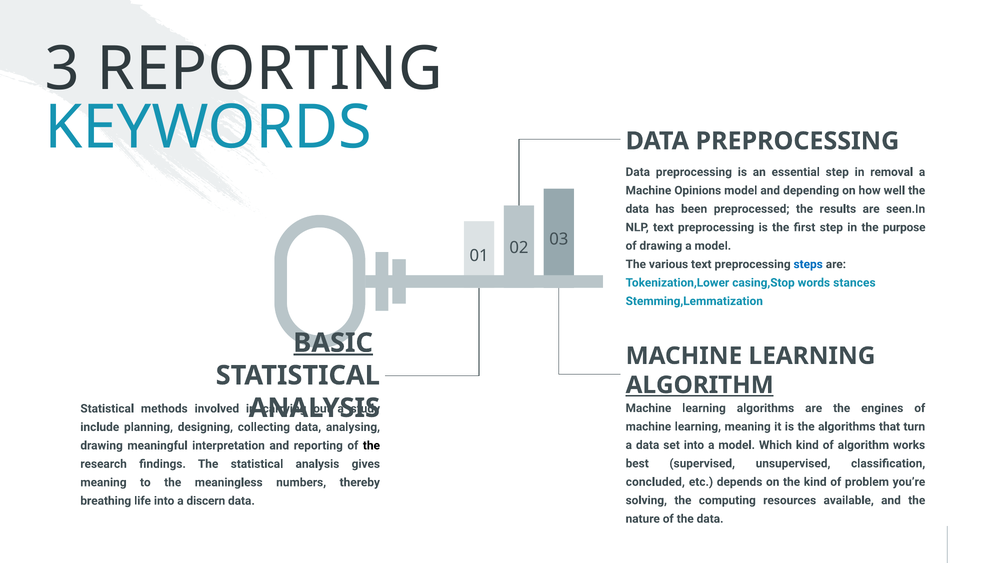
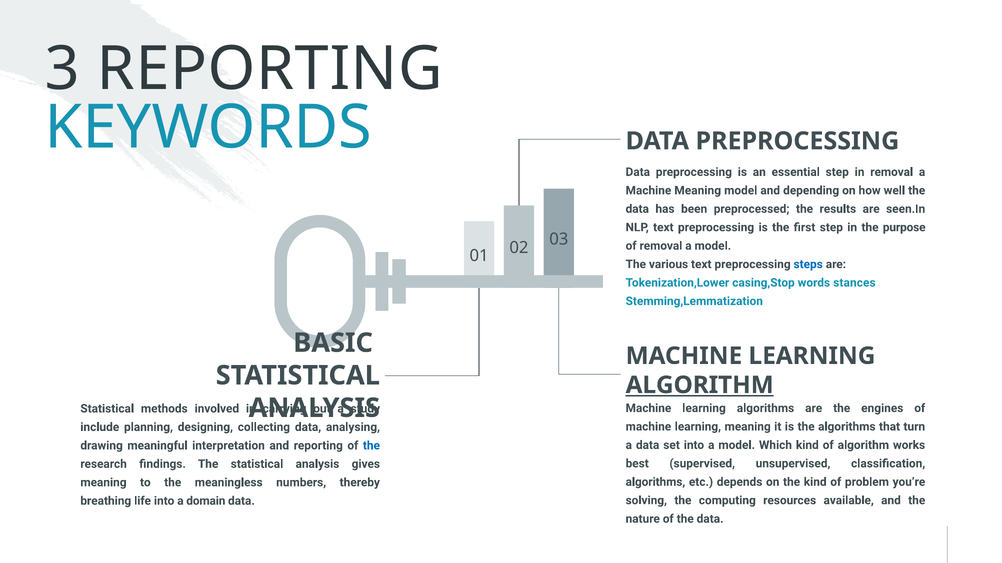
Machine Opinions: Opinions -> Meaning (698, 191)
of drawing: drawing -> removal (661, 246)
BASIC underline: present -> none (333, 343)
the colour: black -> blue (371, 446)
concluded: concluded -> algorithms (655, 482)
discern: discern -> domain (206, 501)
